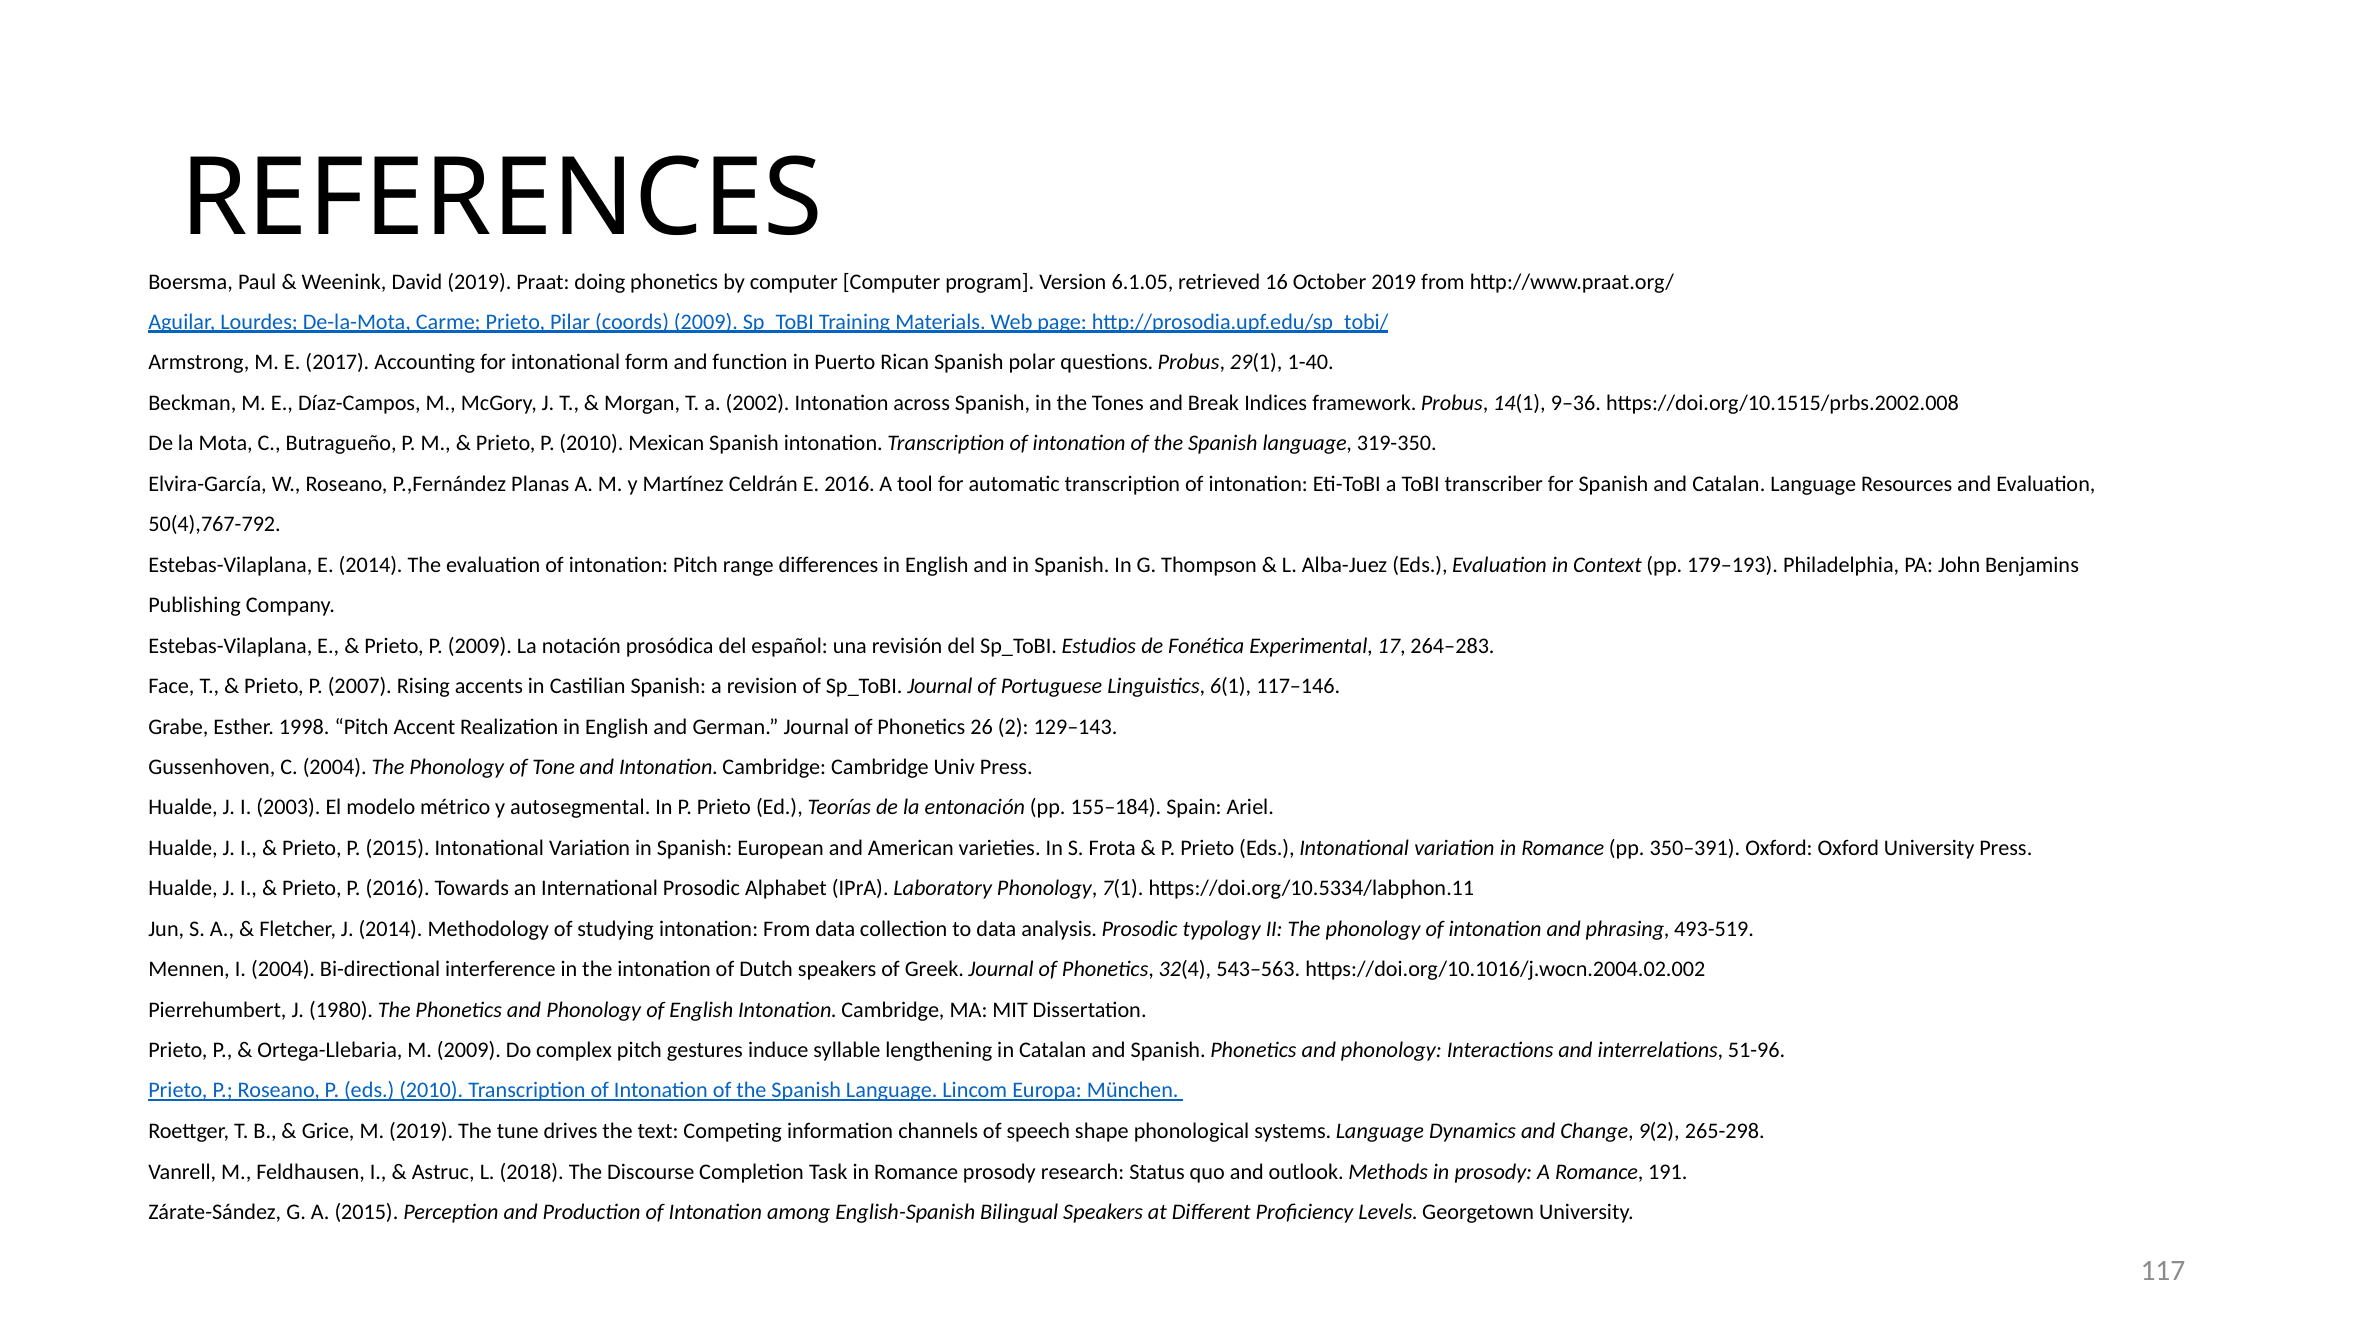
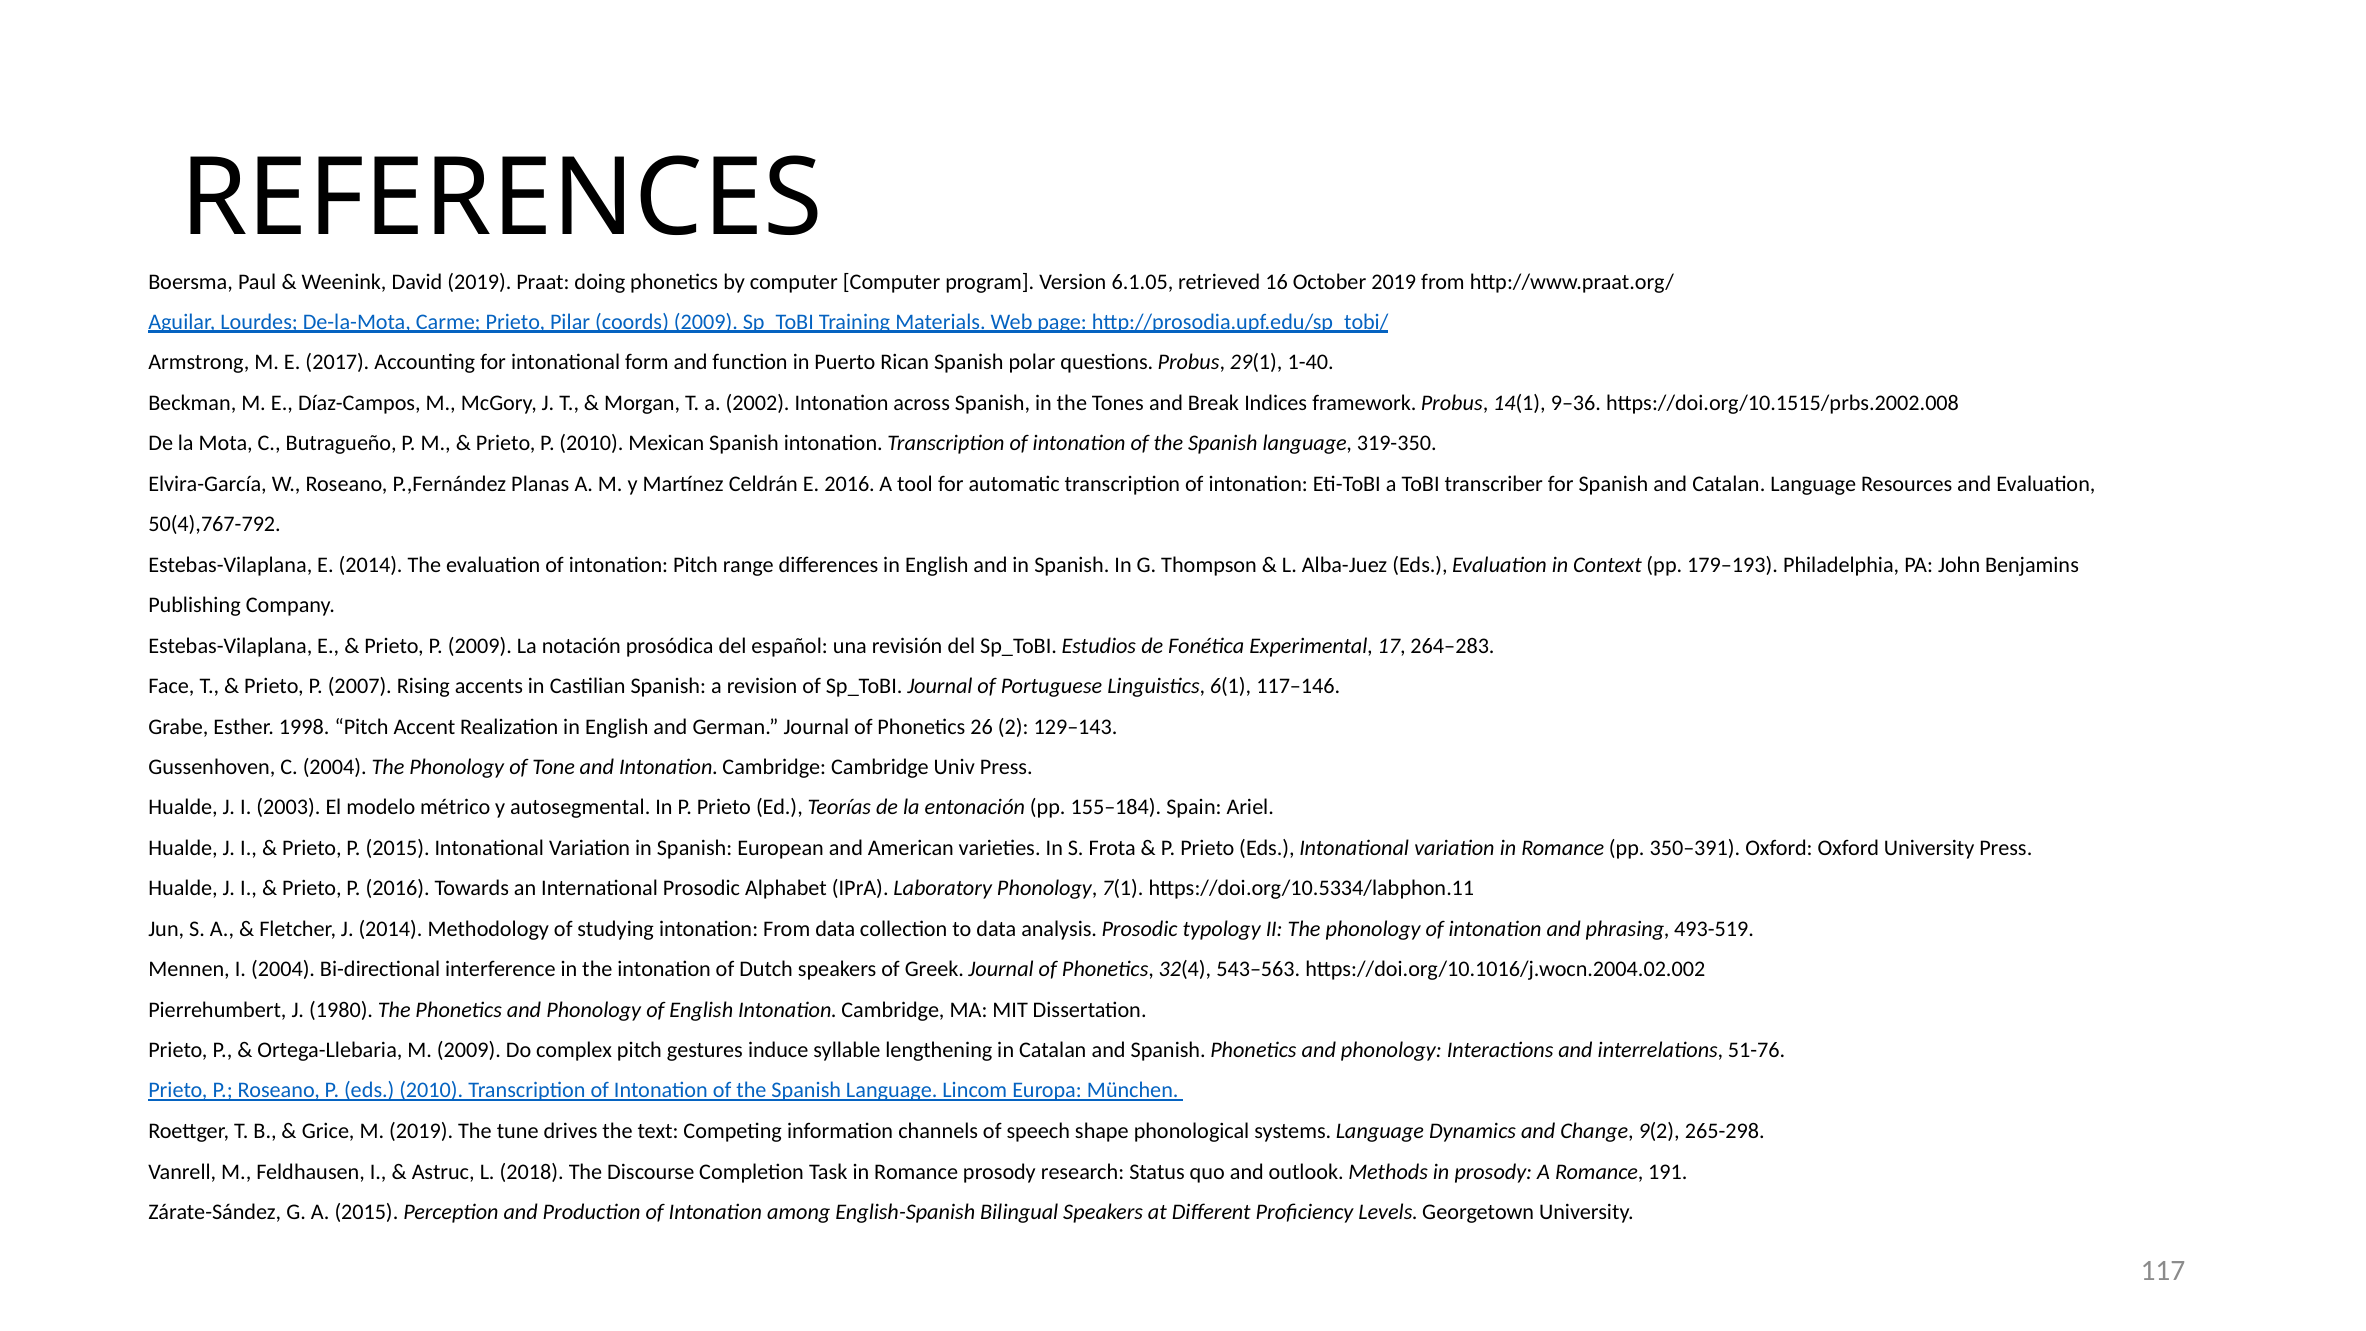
51-96: 51-96 -> 51-76 (1757, 1050)
